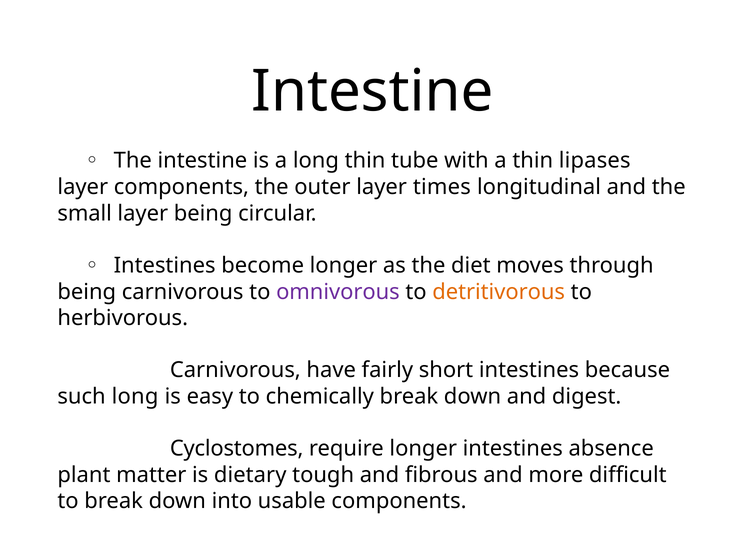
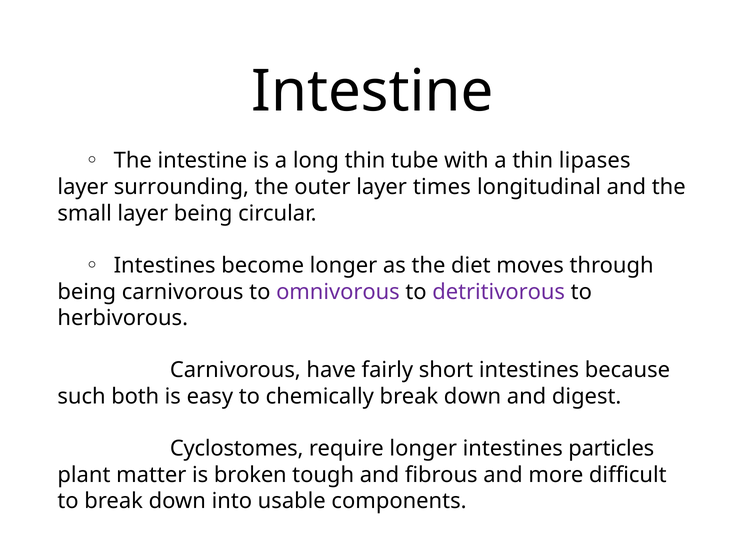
layer components: components -> surrounding (181, 187)
detritivorous colour: orange -> purple (499, 292)
such long: long -> both (135, 396)
absence: absence -> particles (611, 448)
dietary: dietary -> broken (250, 475)
